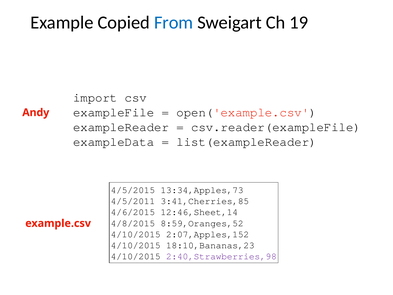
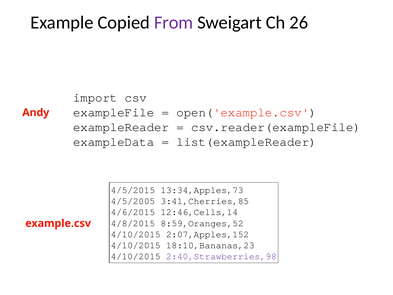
From colour: blue -> purple (174, 23)
19: 19 -> 26 (299, 23)
4/5/2011: 4/5/2011 -> 4/5/2005 (133, 201)
12:46,Sheet,14: 12:46,Sheet,14 -> 12:46,Cells,14 (199, 212)
